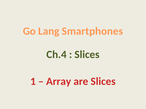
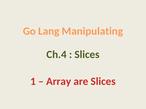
Smartphones: Smartphones -> Manipulating (92, 31)
